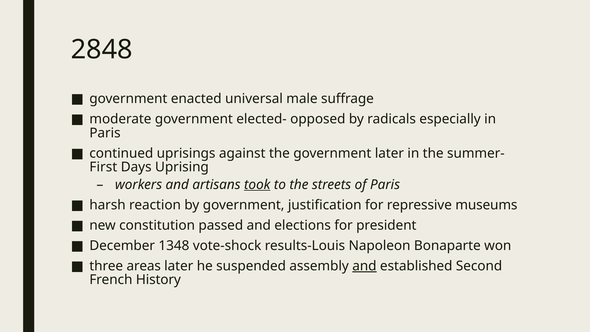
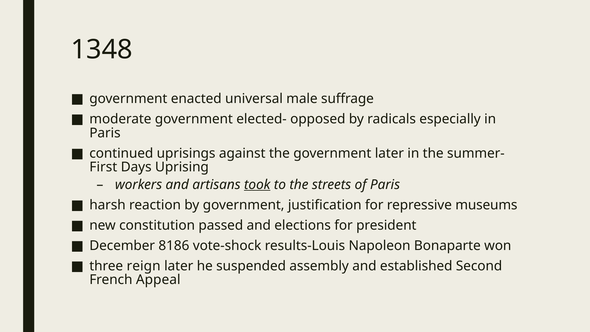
2848: 2848 -> 1348 (102, 50)
1348: 1348 -> 8186 (174, 246)
areas: areas -> reign (144, 266)
and underline: present -> none (364, 266)
History: History -> Appeal (158, 280)
